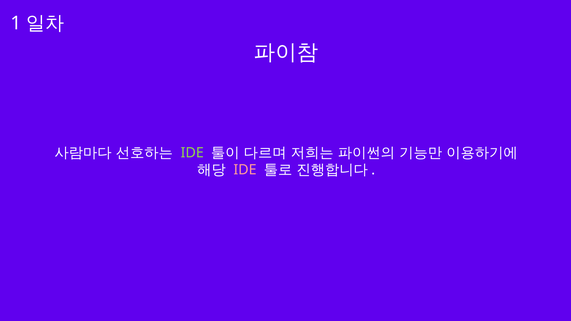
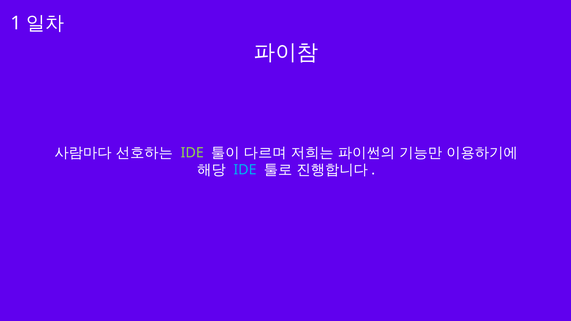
IDE colour: pink -> light blue (245, 170)
